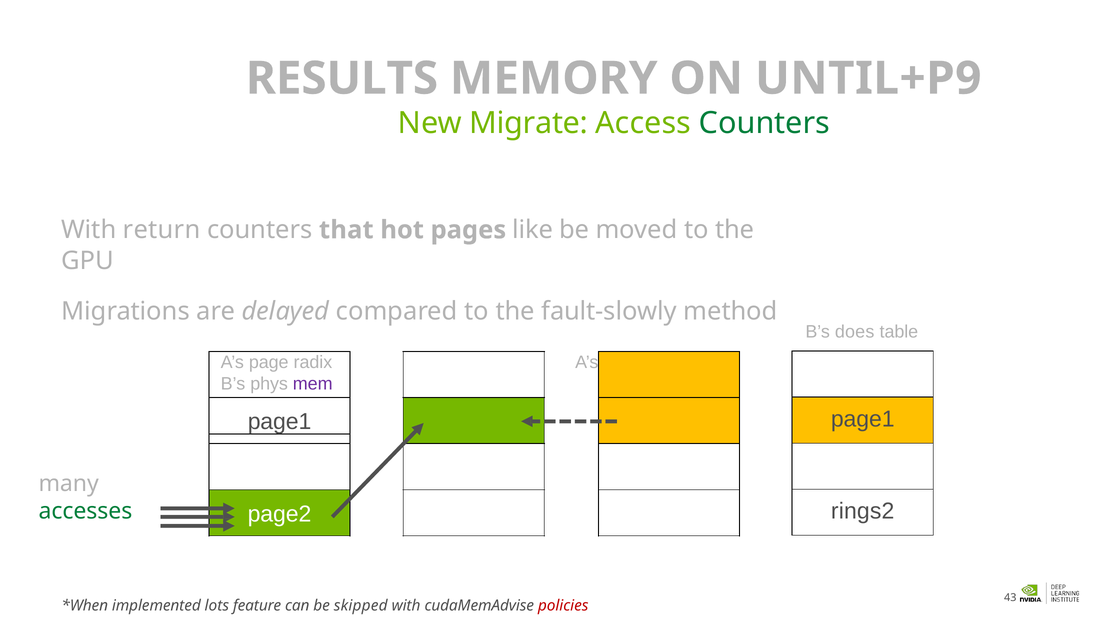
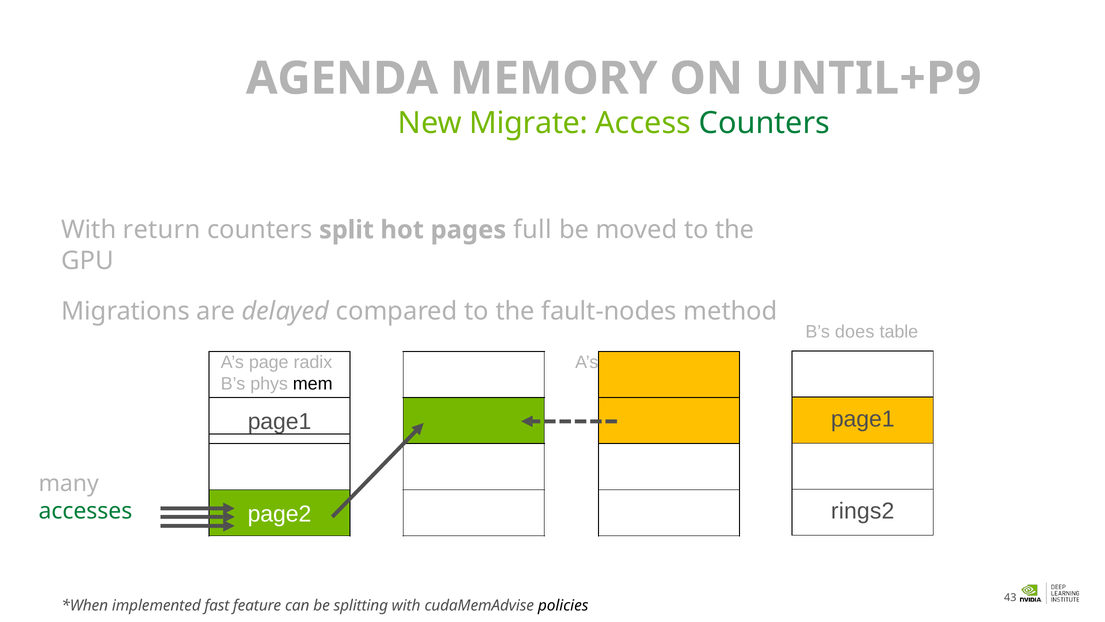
RESULTS: RESULTS -> AGENDA (342, 78)
that: that -> split (346, 230)
like: like -> full (532, 230)
fault-slowly: fault-slowly -> fault-nodes (609, 311)
mem colour: purple -> black (313, 384)
lots: lots -> fast (217, 605)
skipped: skipped -> splitting (361, 605)
policies colour: red -> black (563, 605)
